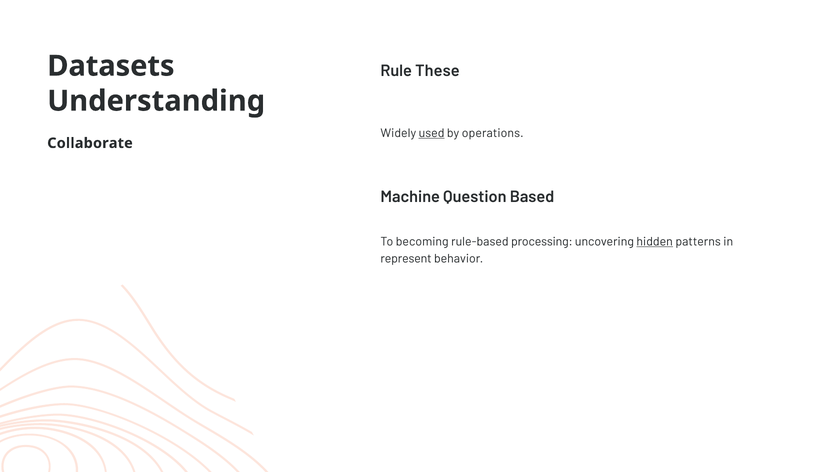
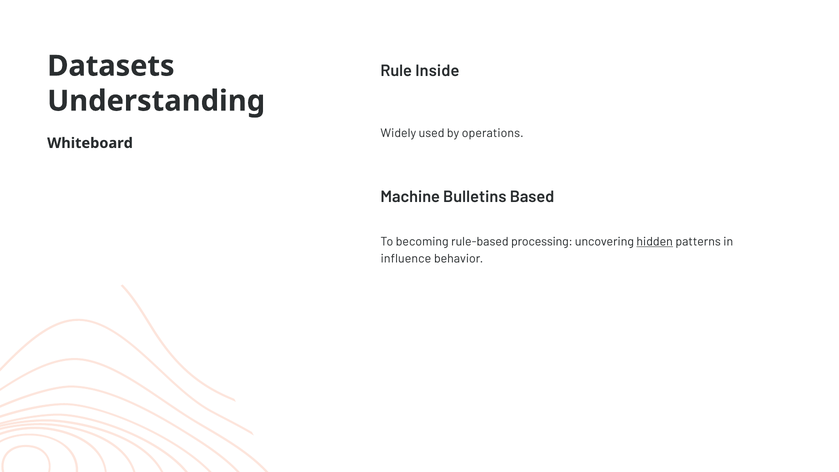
These: These -> Inside (437, 71)
used underline: present -> none (432, 133)
Collaborate: Collaborate -> Whiteboard (90, 143)
Question: Question -> Bulletins (475, 197)
represent: represent -> influence (406, 259)
